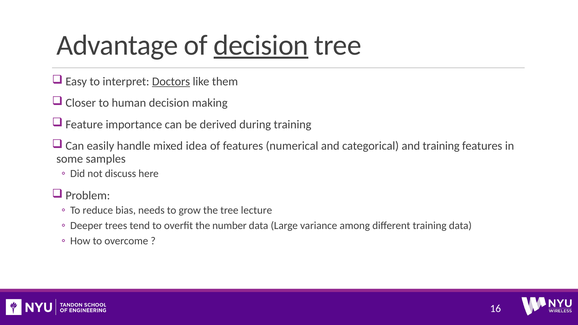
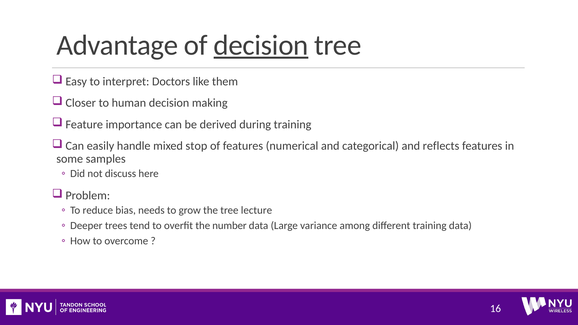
Doctors underline: present -> none (171, 82)
idea: idea -> stop (196, 146)
and training: training -> reflects (441, 146)
